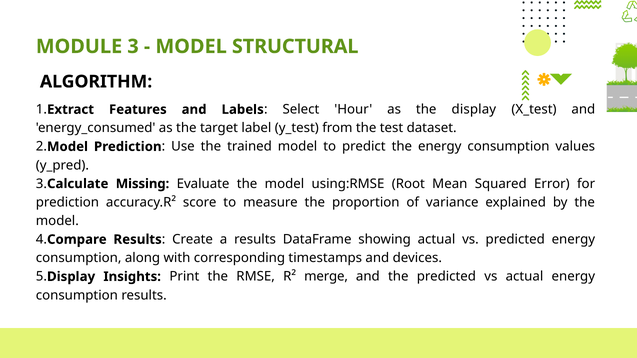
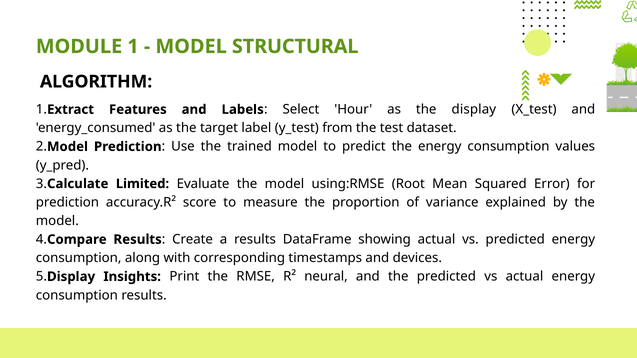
MODULE 3: 3 -> 1 (133, 46)
Missing: Missing -> Limited (142, 184)
merge: merge -> neural (326, 277)
